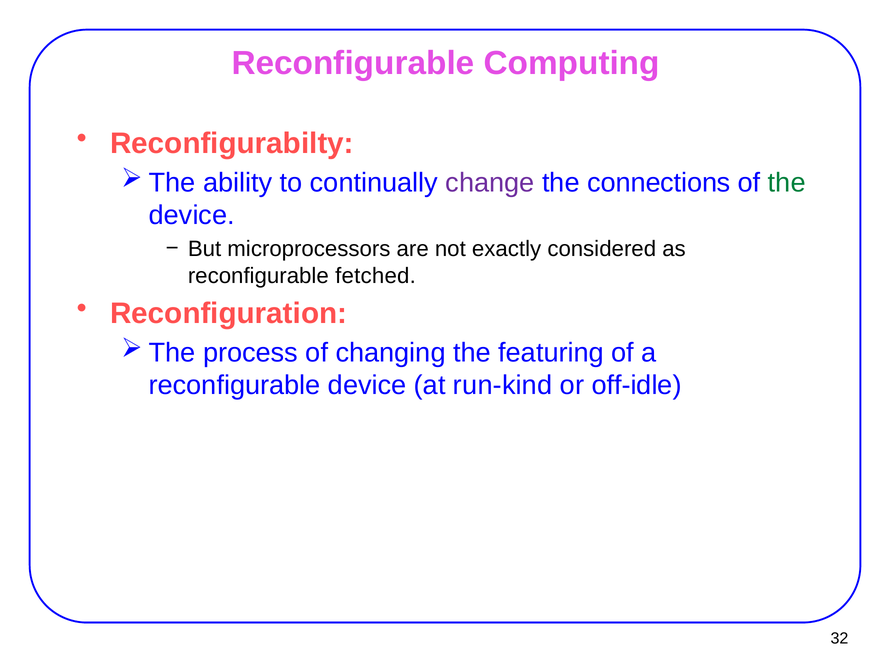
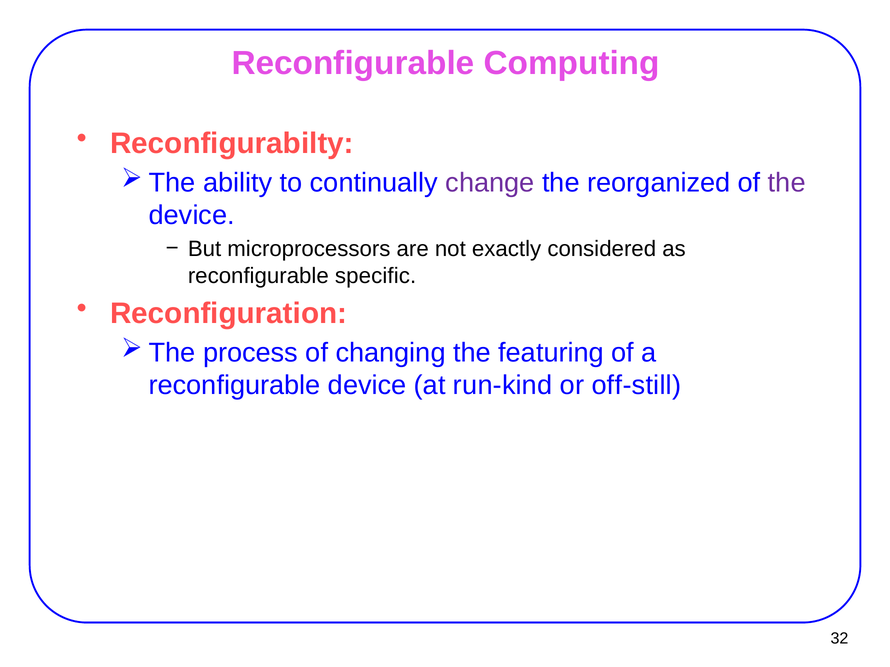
connections: connections -> reorganized (659, 183)
the colour: green -> purple (787, 183)
fetched: fetched -> specific (376, 276)
off-idle: off-idle -> off-still (636, 386)
